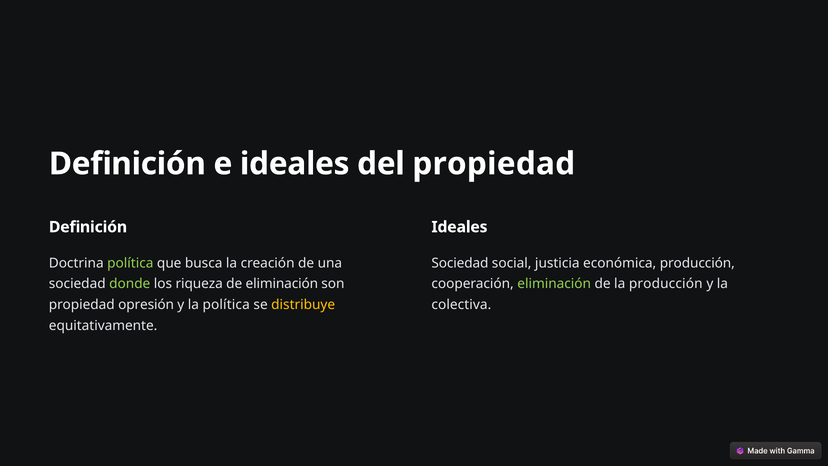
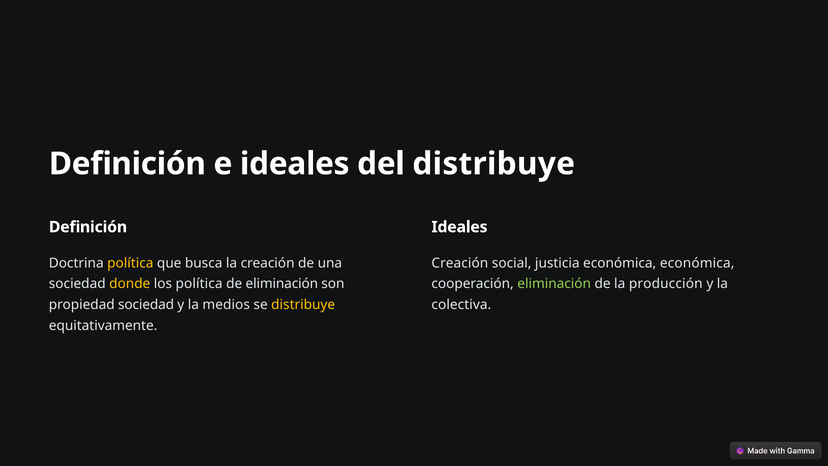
del propiedad: propiedad -> distribuye (494, 164)
Sociedad: Sociedad -> Creación (460, 263)
económica producción: producción -> económica (697, 263)
política colour: light green -> yellow (130, 263)
donde colour: light green -> yellow (130, 284)
los riqueza: riqueza -> política (199, 284)
propiedad opresión: opresión -> sociedad (146, 305)
la política: política -> medios (226, 305)
